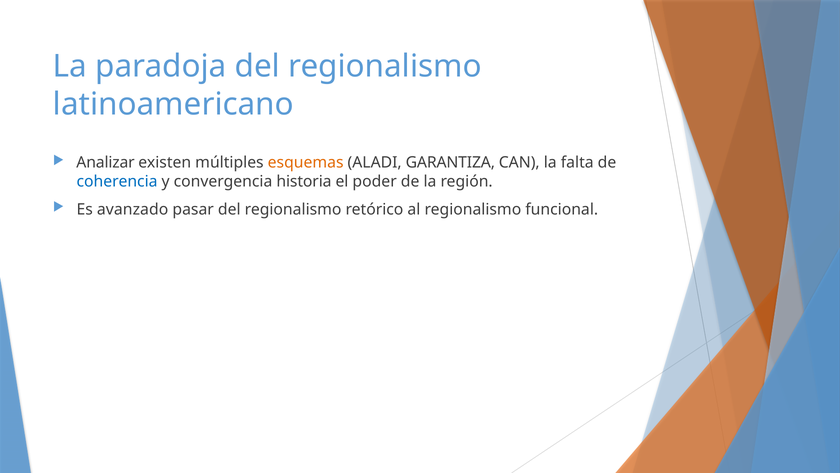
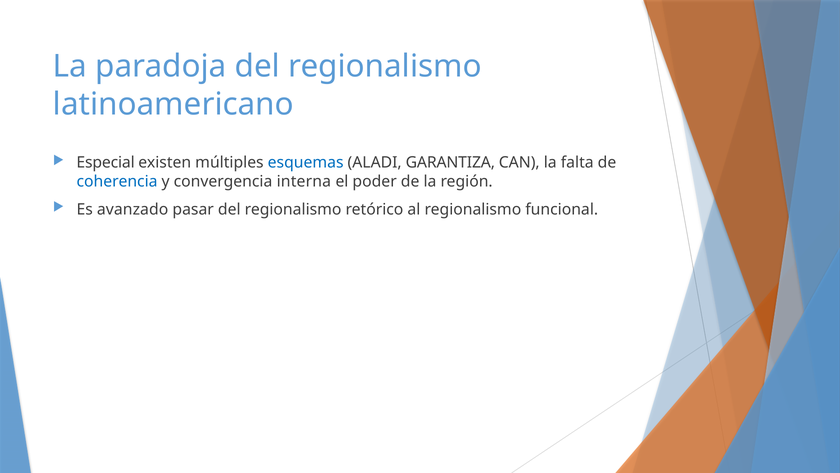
Analizar: Analizar -> Especial (106, 163)
esquemas colour: orange -> blue (306, 163)
historia: historia -> interna (304, 181)
